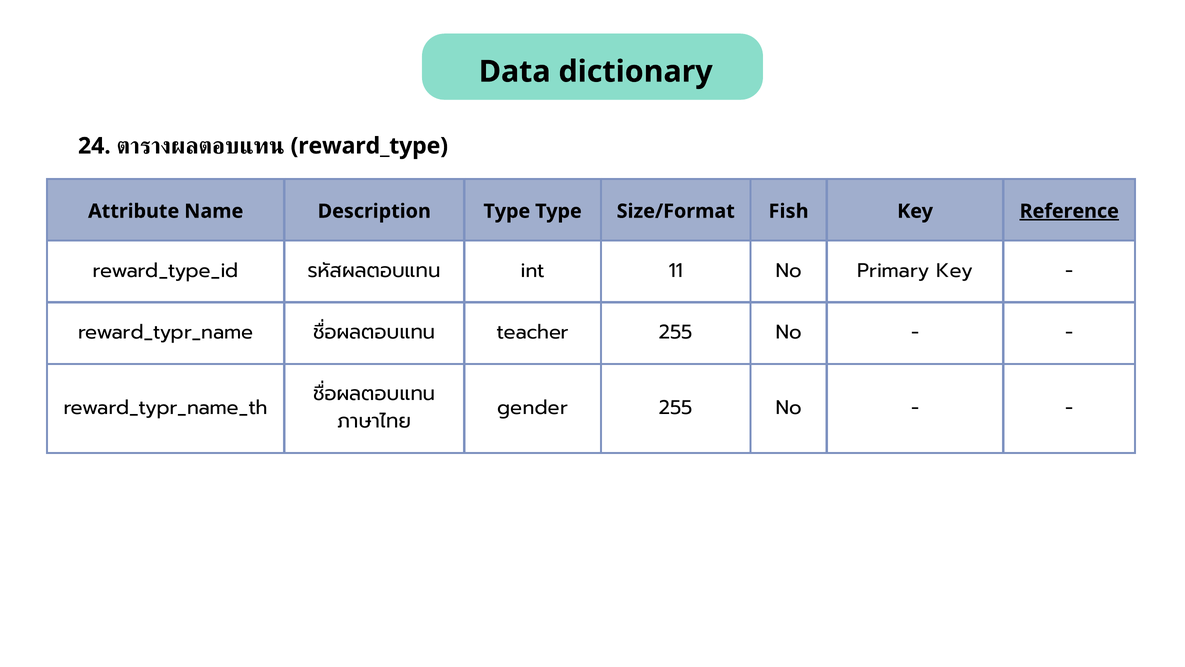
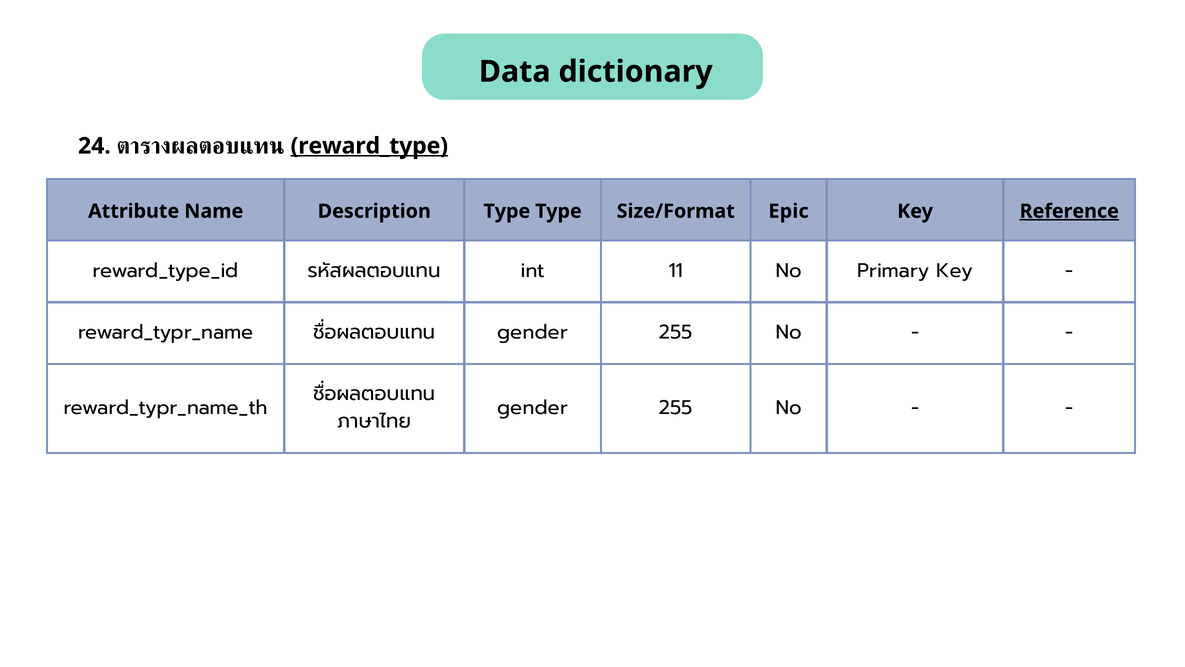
reward_type underline: none -> present (369, 146)
Fish: Fish -> Epic (789, 211)
teacher: teacher -> gender (533, 332)
